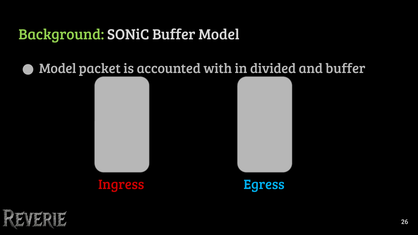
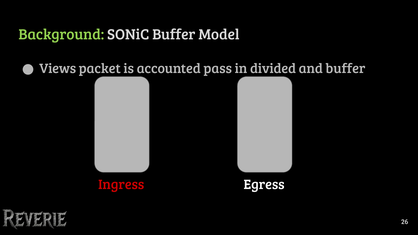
Model: Model -> Views (58, 69)
with: with -> pass (218, 69)
Egress colour: light blue -> white (264, 185)
